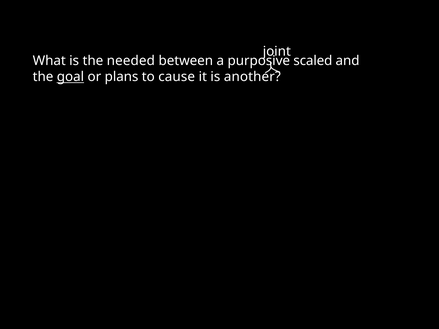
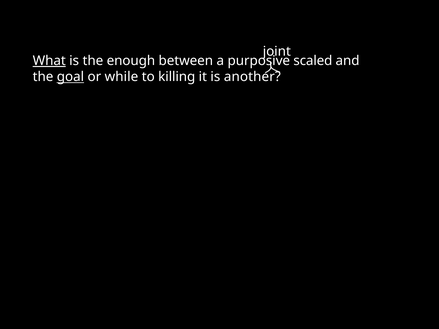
What underline: none -> present (49, 61)
needed: needed -> enough (131, 61)
plans: plans -> while (121, 77)
cause: cause -> killing (177, 77)
